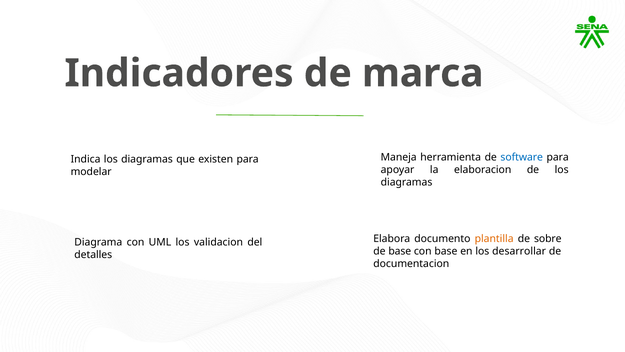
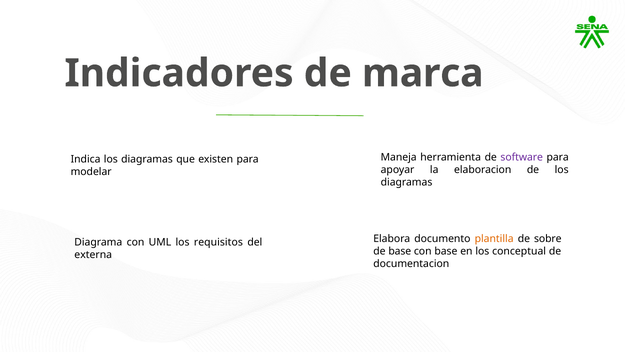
software colour: blue -> purple (522, 157)
validacion: validacion -> requisitos (218, 242)
desarrollar: desarrollar -> conceptual (519, 251)
detalles: detalles -> externa (93, 255)
